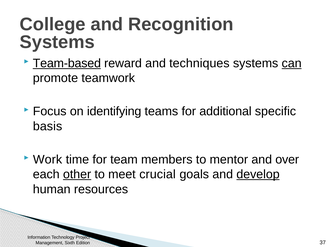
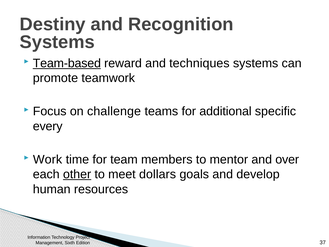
College: College -> Destiny (53, 24)
can underline: present -> none (292, 63)
identifying: identifying -> challenge (114, 111)
basis: basis -> every (48, 126)
crucial: crucial -> dollars (158, 174)
develop underline: present -> none (258, 174)
